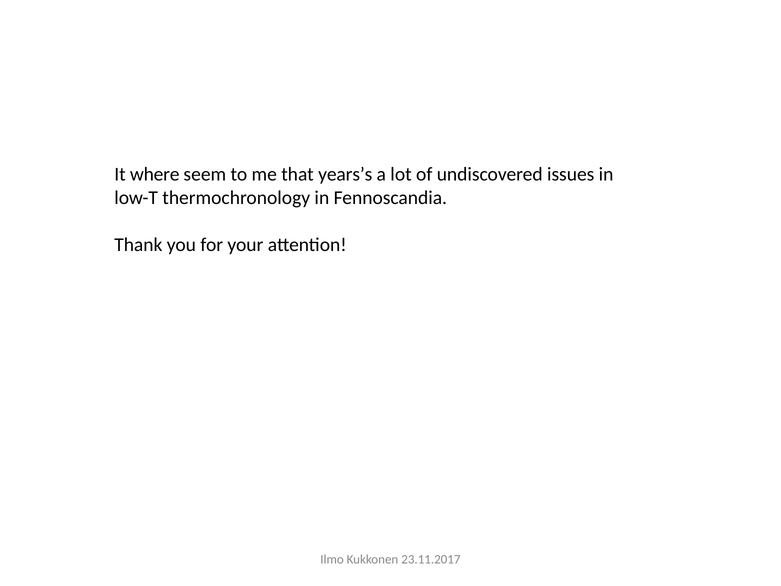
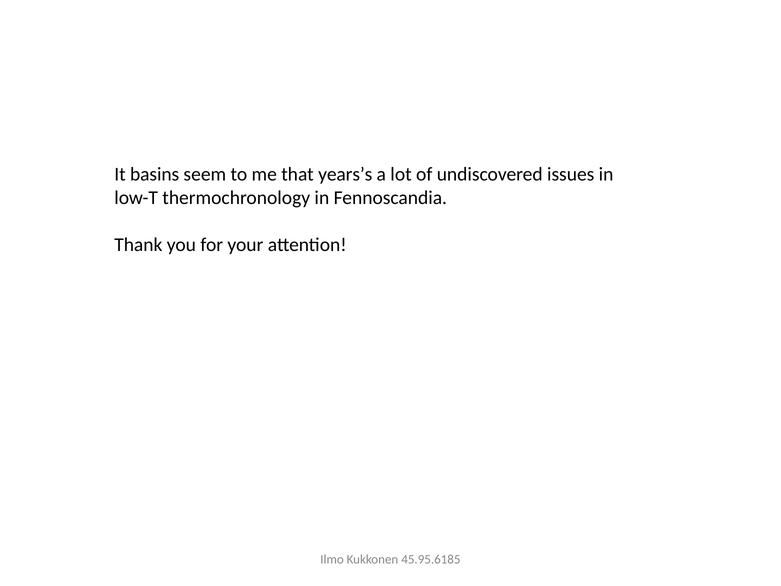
where: where -> basins (155, 174)
23.11.2017: 23.11.2017 -> 45.95.6185 (431, 559)
